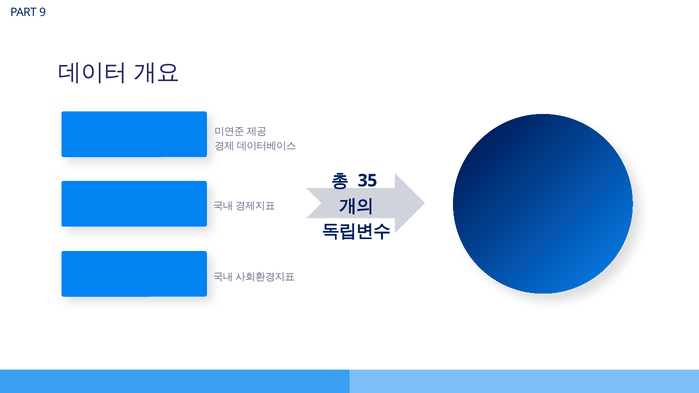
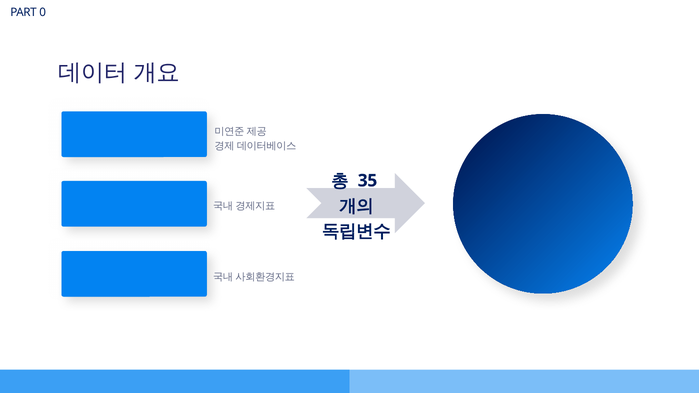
9: 9 -> 0 (43, 12)
